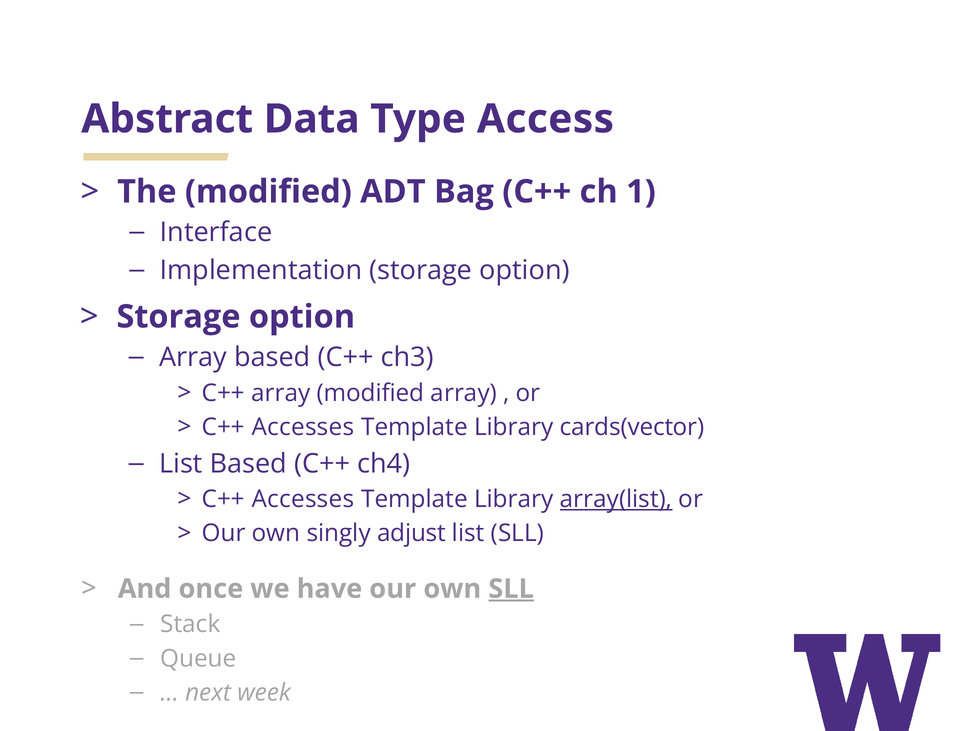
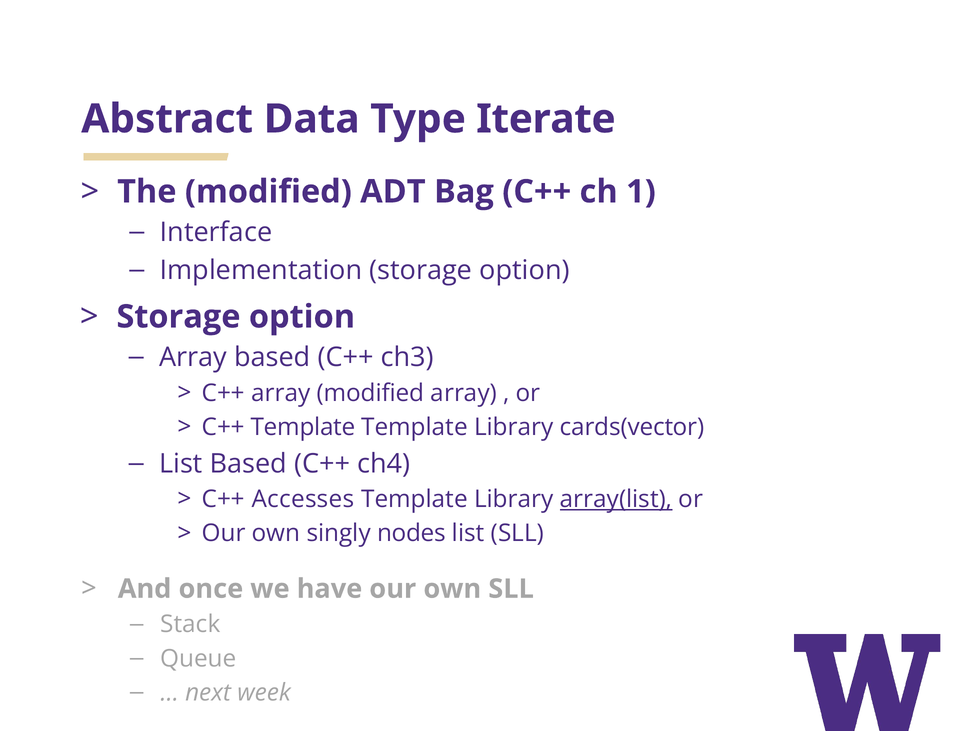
Access: Access -> Iterate (546, 119)
Accesses: Accesses -> Template (303, 427)
adjust: adjust -> nodes (412, 534)
SLL underline: present -> none (511, 589)
